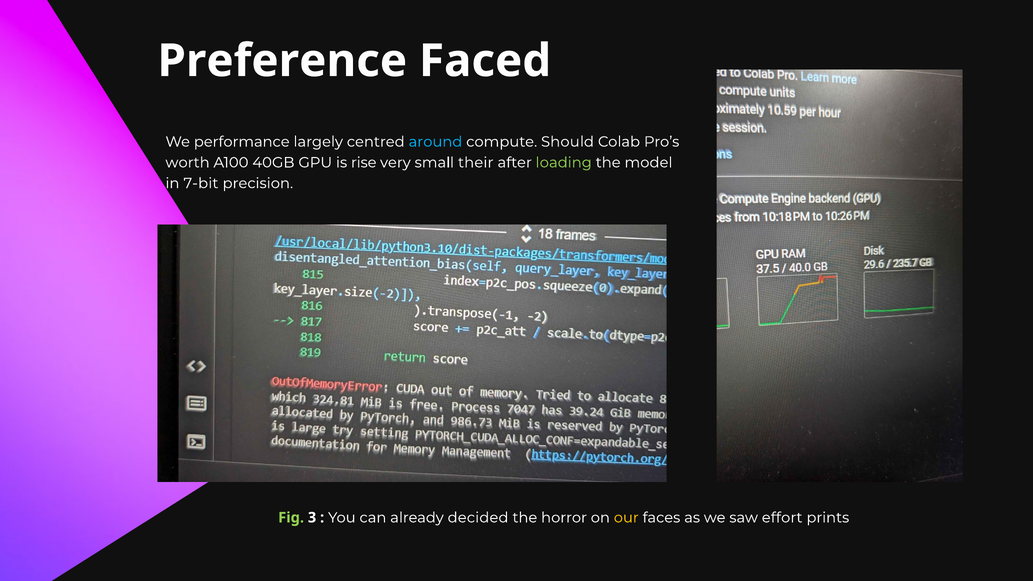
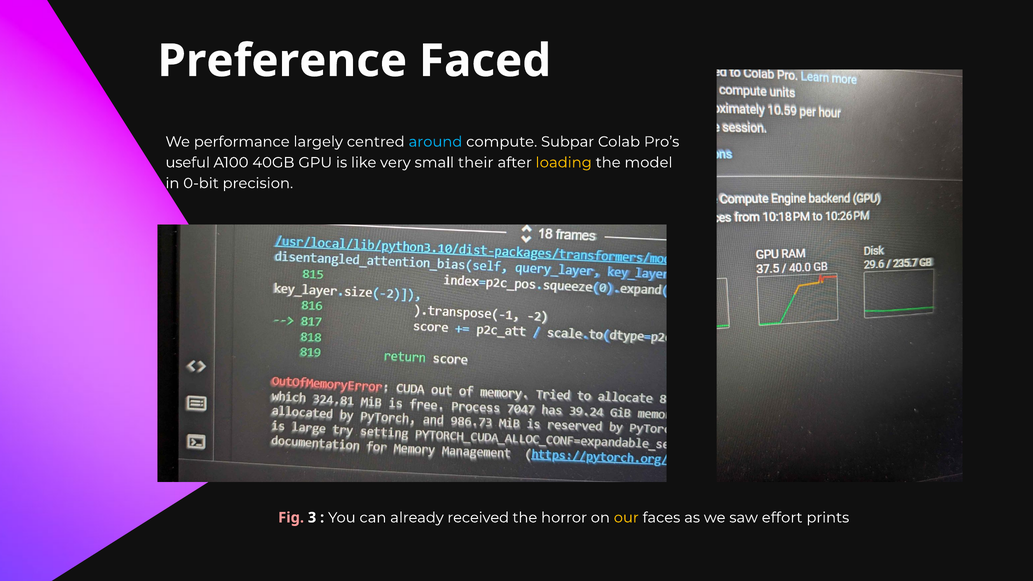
Should: Should -> Subpar (568, 142)
worth: worth -> useful (188, 163)
rise: rise -> like (364, 163)
loading colour: light green -> yellow (564, 163)
7-bit: 7-bit -> 0-bit (201, 183)
Fig colour: light green -> pink (291, 518)
decided: decided -> received (478, 518)
